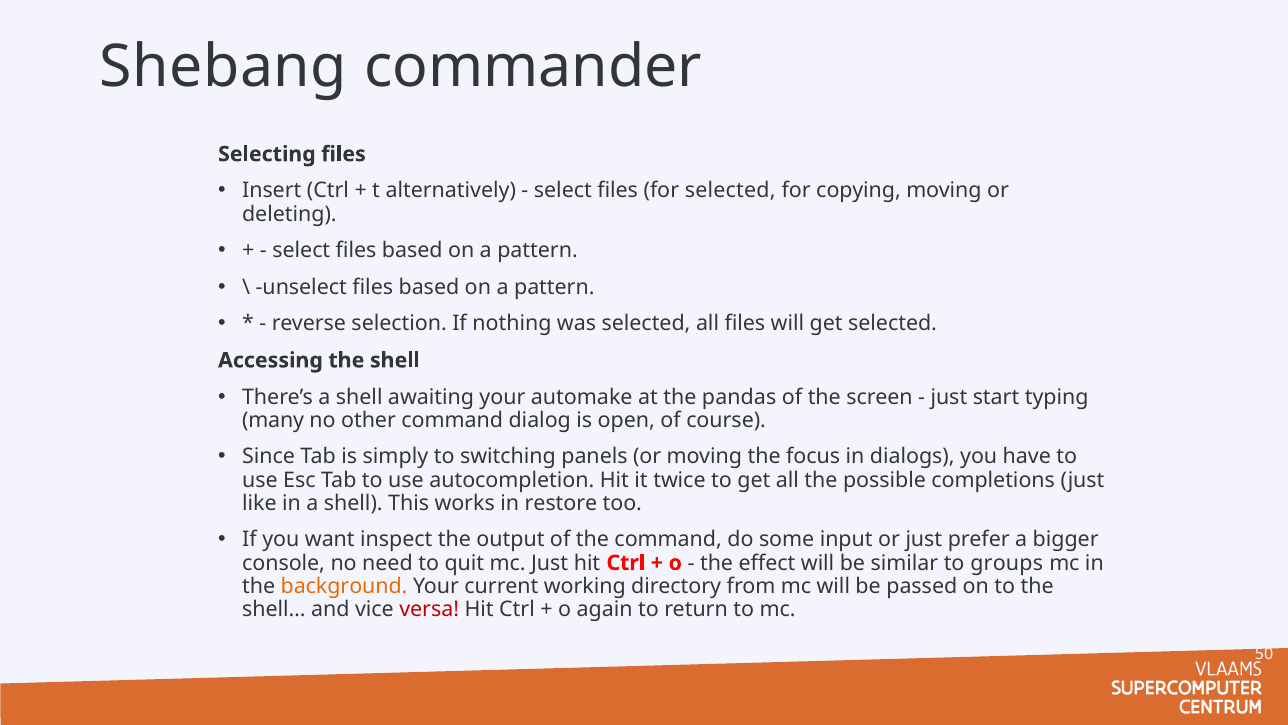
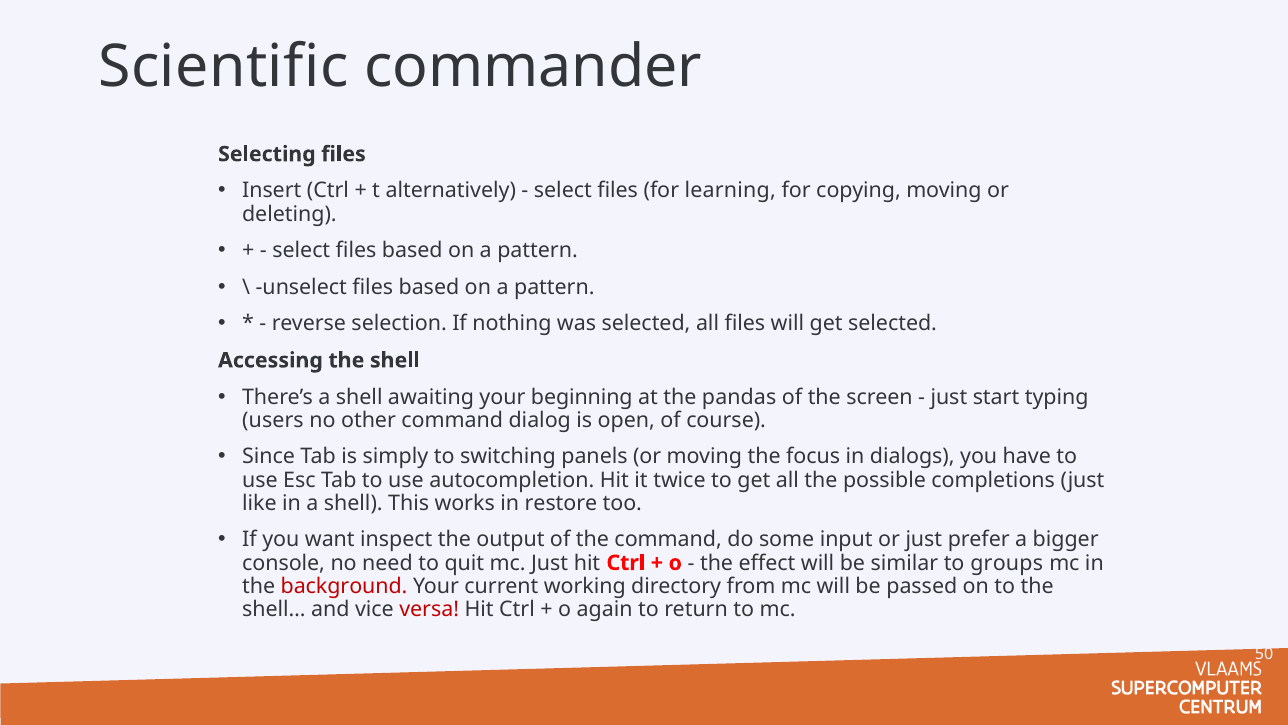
Shebang: Shebang -> Scientific (223, 67)
for selected: selected -> learning (730, 191)
automake: automake -> beginning (582, 397)
many: many -> users (273, 420)
background colour: orange -> red (344, 586)
